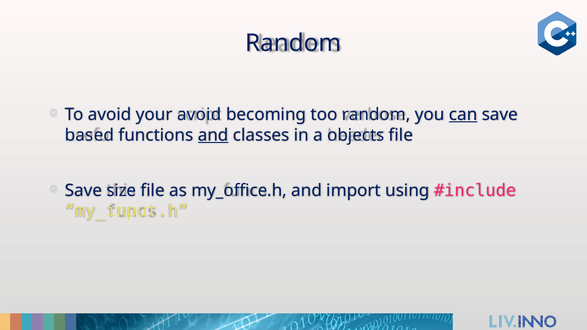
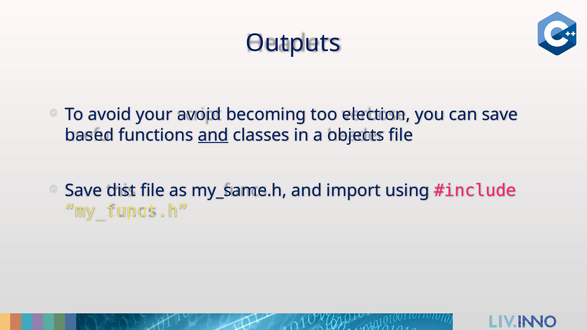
Random: Random -> Outputs (293, 43)
too random: random -> election (376, 115)
can underline: present -> none (463, 115)
size: size -> dist (121, 191)
my_office.h: my_office.h -> my_same.h (239, 191)
